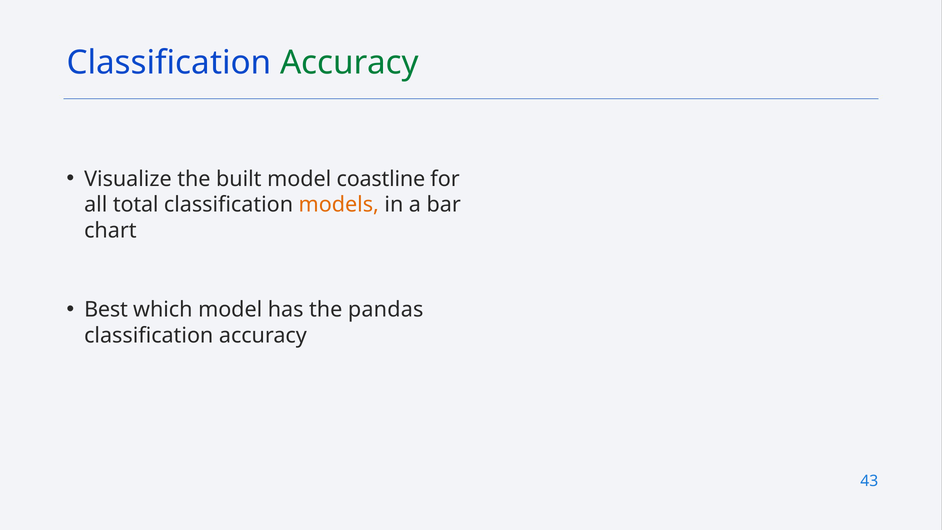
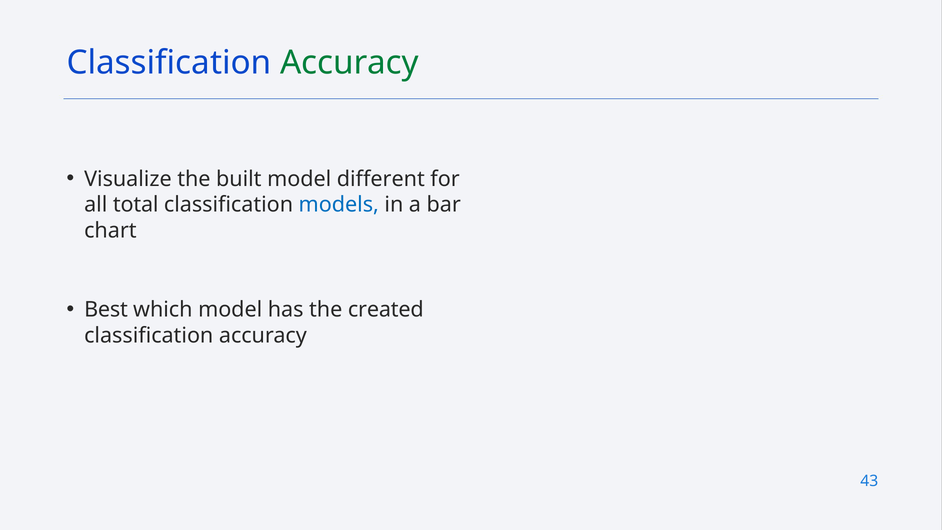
coastline: coastline -> different (381, 179)
models colour: orange -> blue (339, 205)
pandas: pandas -> created (386, 310)
